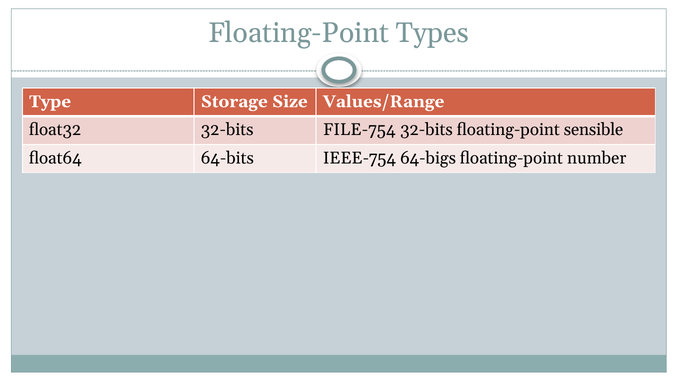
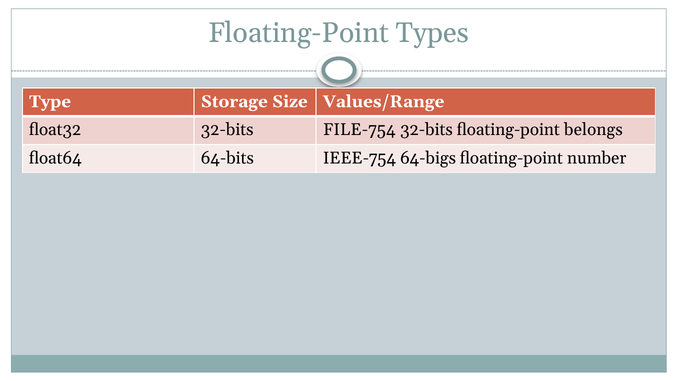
sensible: sensible -> belongs (593, 130)
